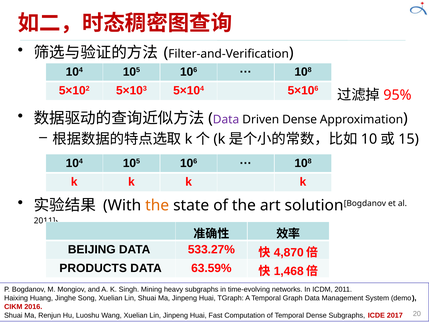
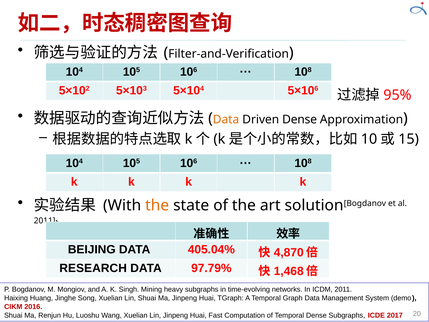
Data colour: purple -> orange (226, 120)
533.27%: 533.27% -> 405.04% (211, 249)
PRODUCTS: PRODUCTS -> RESEARCH (93, 268)
63.59%: 63.59% -> 97.79% (211, 268)
